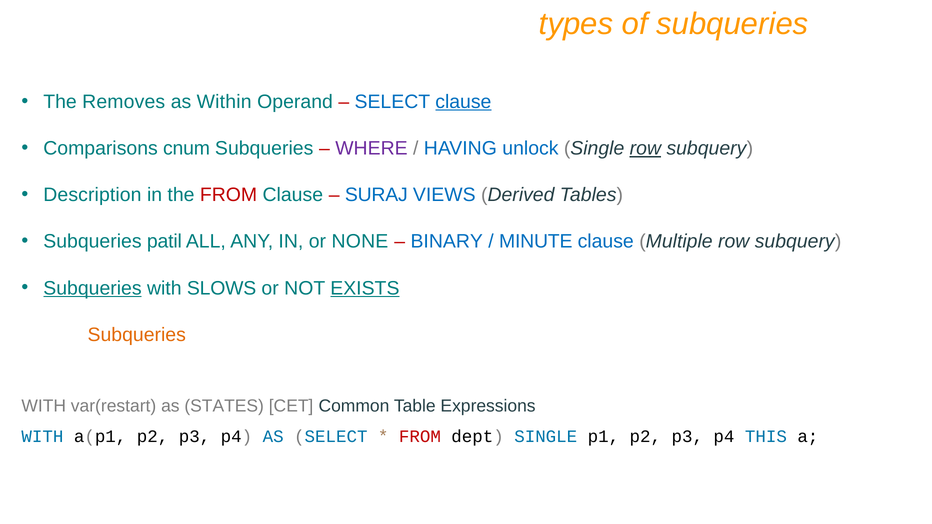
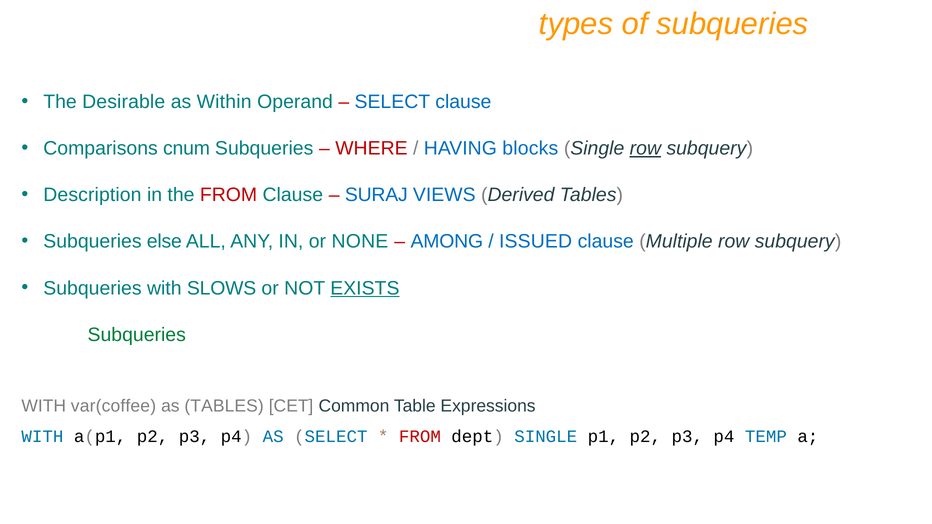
Removes: Removes -> Desirable (124, 102)
clause underline: present -> none (463, 102)
WHERE colour: purple -> red (371, 148)
unlock: unlock -> blocks (530, 148)
patil: patil -> else (164, 242)
BINARY: BINARY -> AMONG (447, 242)
MINUTE: MINUTE -> ISSUED (536, 242)
Subqueries underline: present -> none (92, 288)
Subqueries colour: orange -> green (137, 335)
var(restart: var(restart -> var(coffee (113, 406)
as STATES: STATES -> TABLES (224, 406)
THIS: THIS -> TEMP (766, 437)
